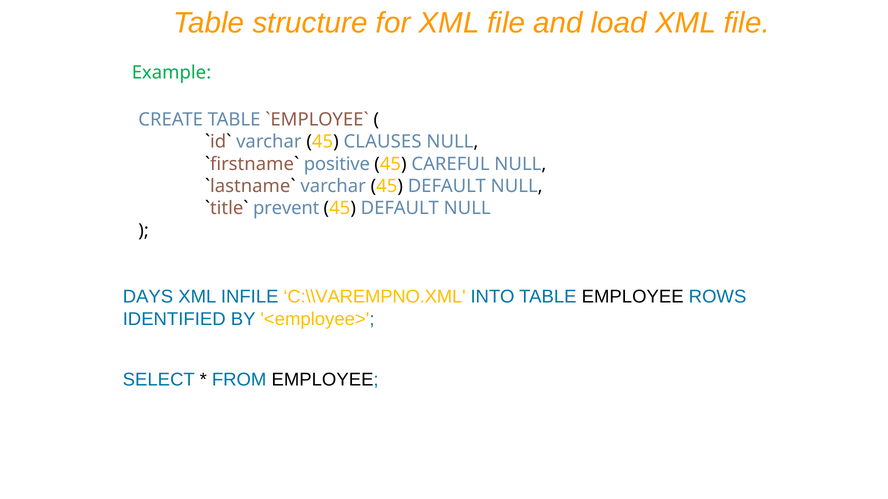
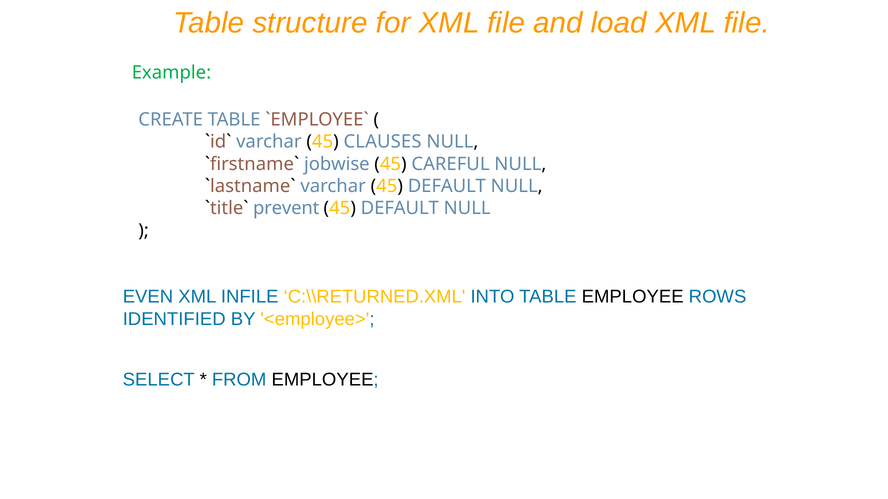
positive: positive -> jobwise (337, 164)
DAYS: DAYS -> EVEN (148, 297)
C:\\VAREMPNO.XML: C:\\VAREMPNO.XML -> C:\\RETURNED.XML (375, 297)
